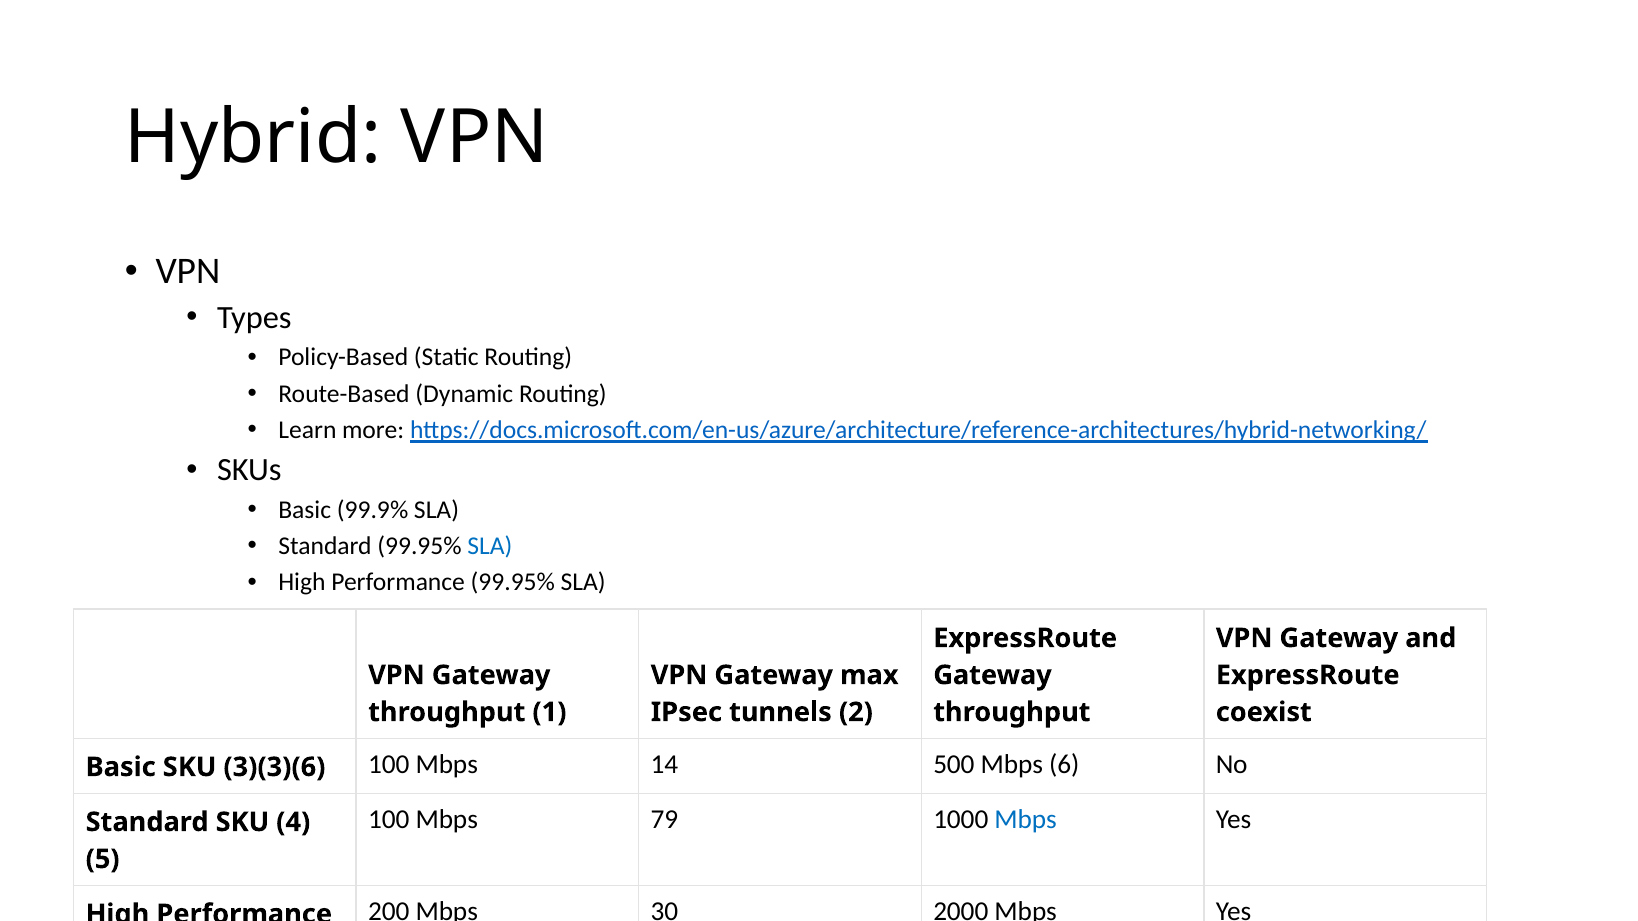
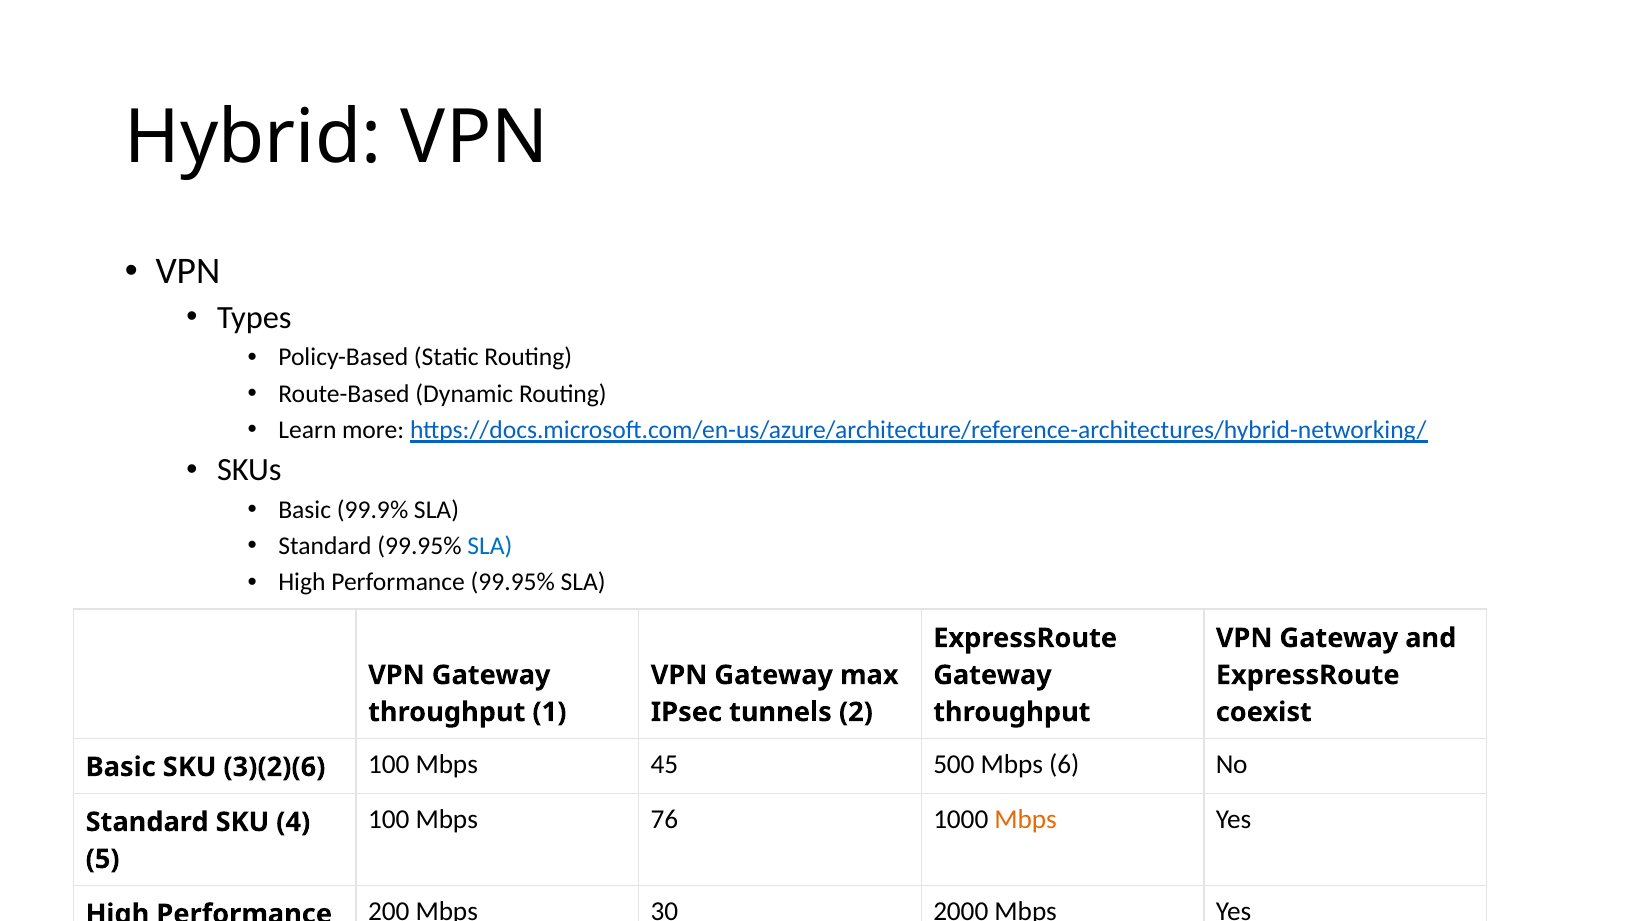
3)(3)(6: 3)(3)(6 -> 3)(2)(6 (274, 767)
14: 14 -> 45 (664, 764)
79: 79 -> 76 (664, 819)
Mbps colour: blue -> orange (1026, 819)
